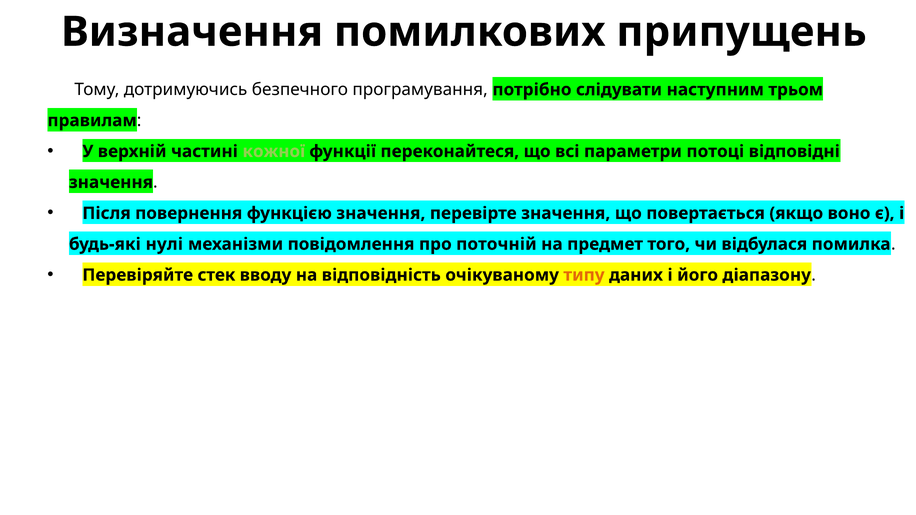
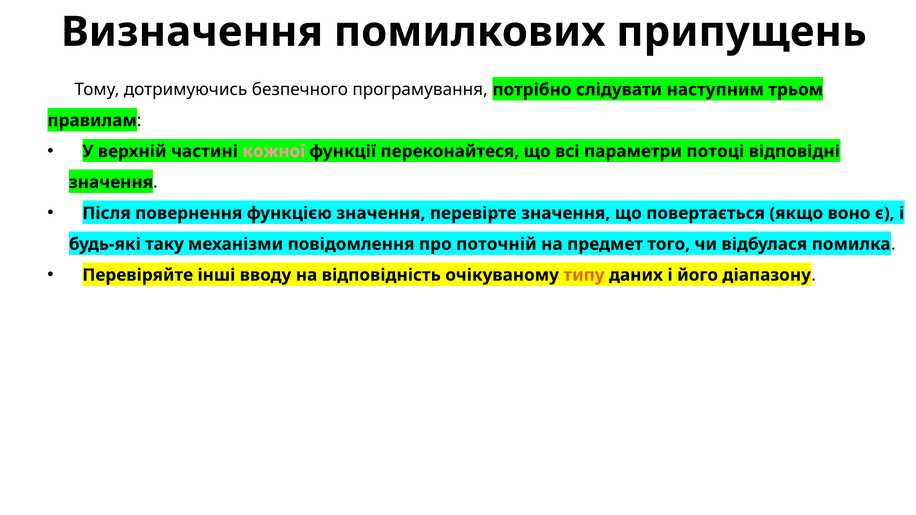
кожної colour: light green -> pink (274, 152)
нулі: нулі -> таку (164, 244)
стек: стек -> інші (216, 275)
